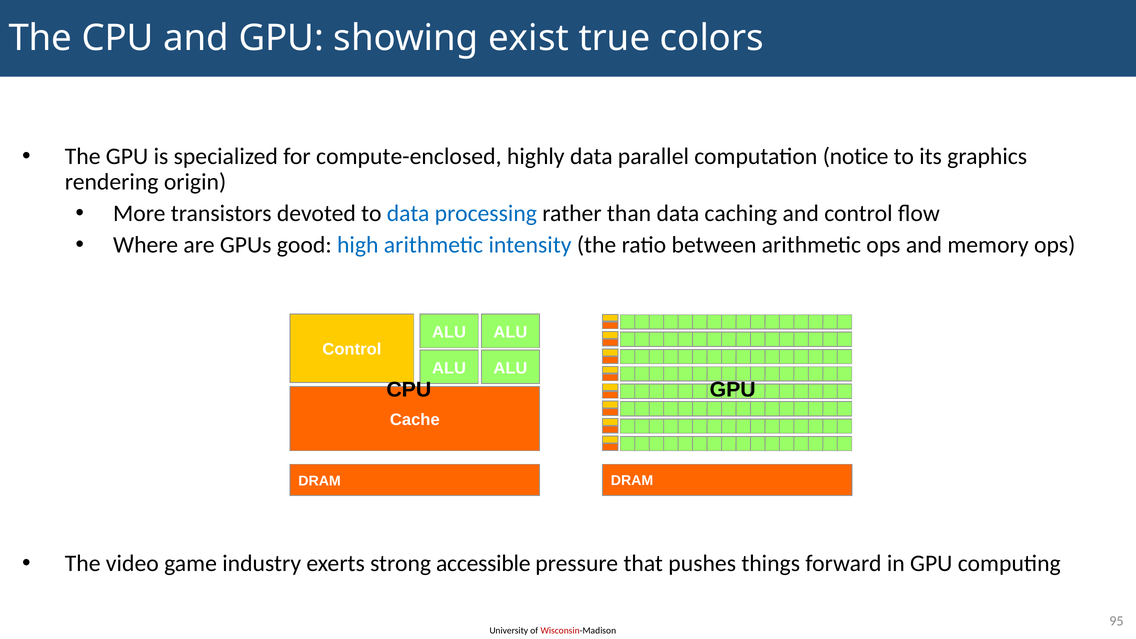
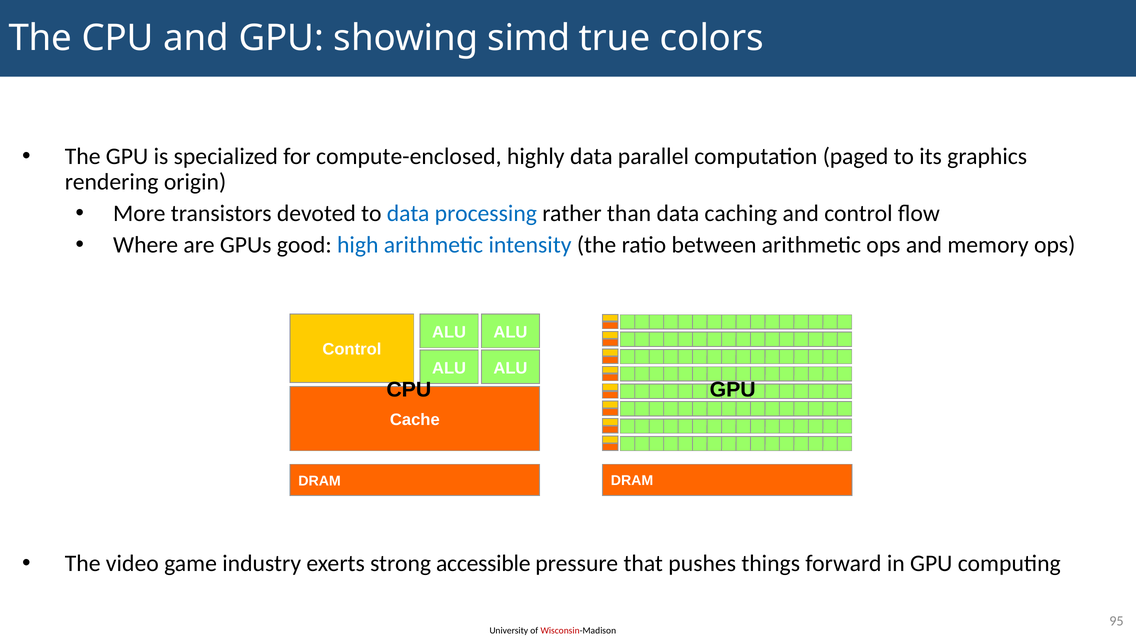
exist: exist -> simd (529, 38)
notice: notice -> paged (856, 156)
